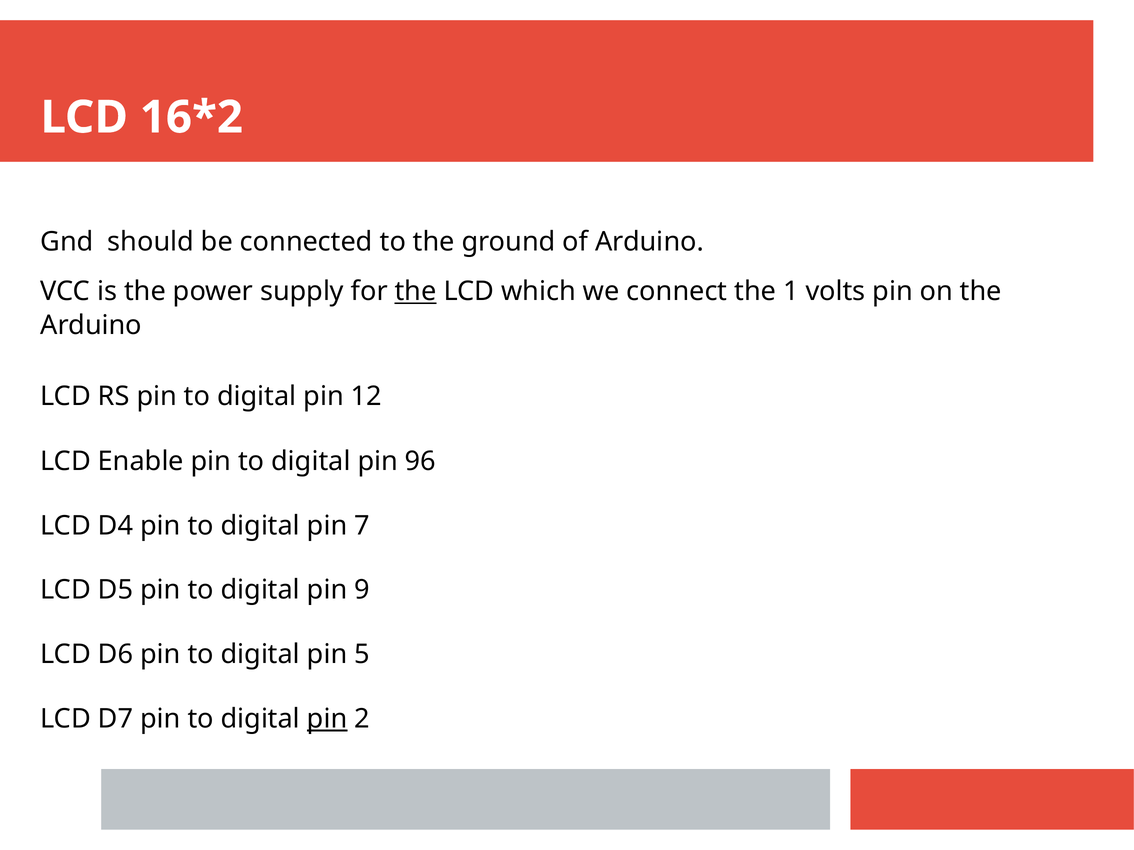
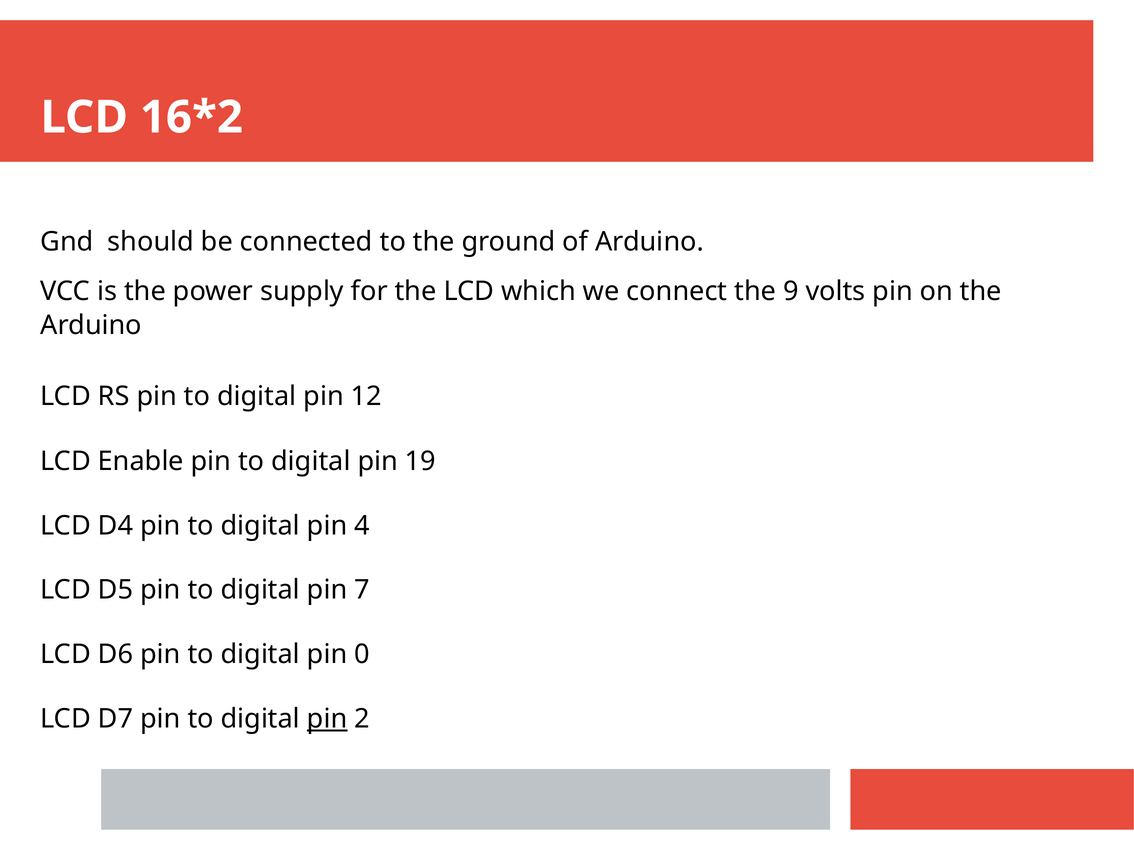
the underline: present -> none (416, 292)
1: 1 -> 9 (791, 292)
96: 96 -> 19 (420, 461)
7: 7 -> 4 (362, 526)
9: 9 -> 7 (362, 590)
5: 5 -> 0 (362, 655)
